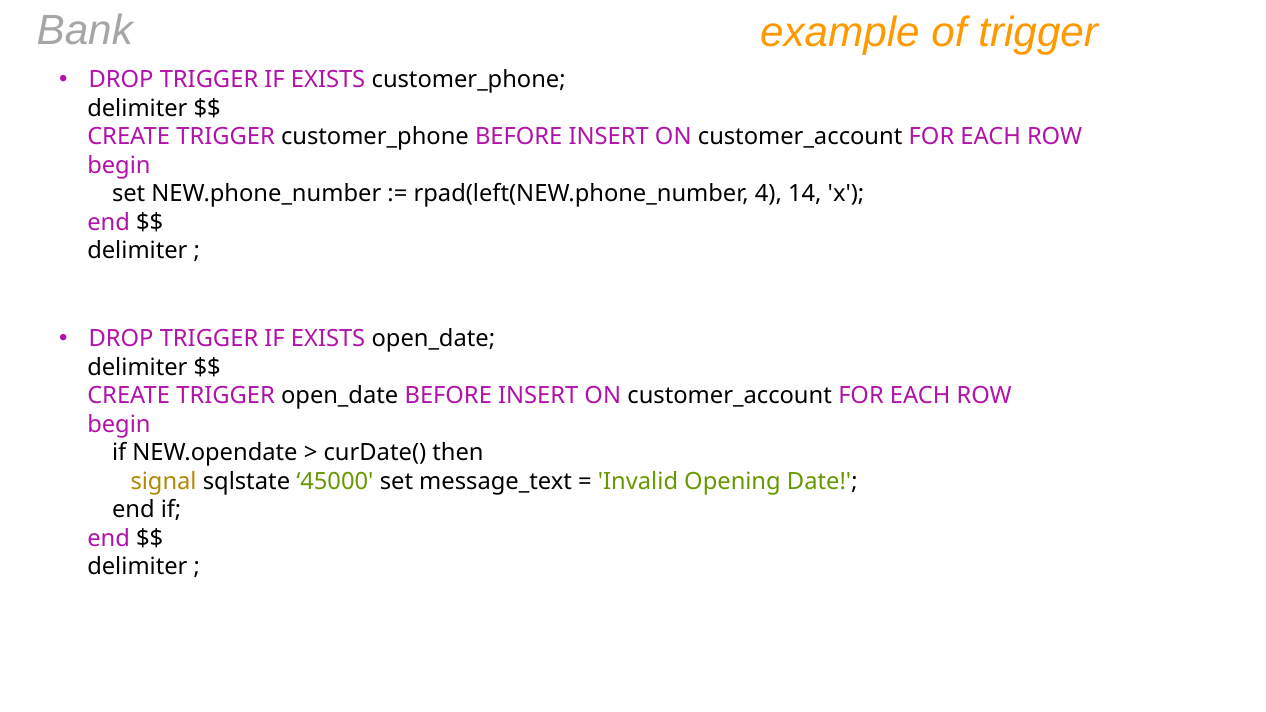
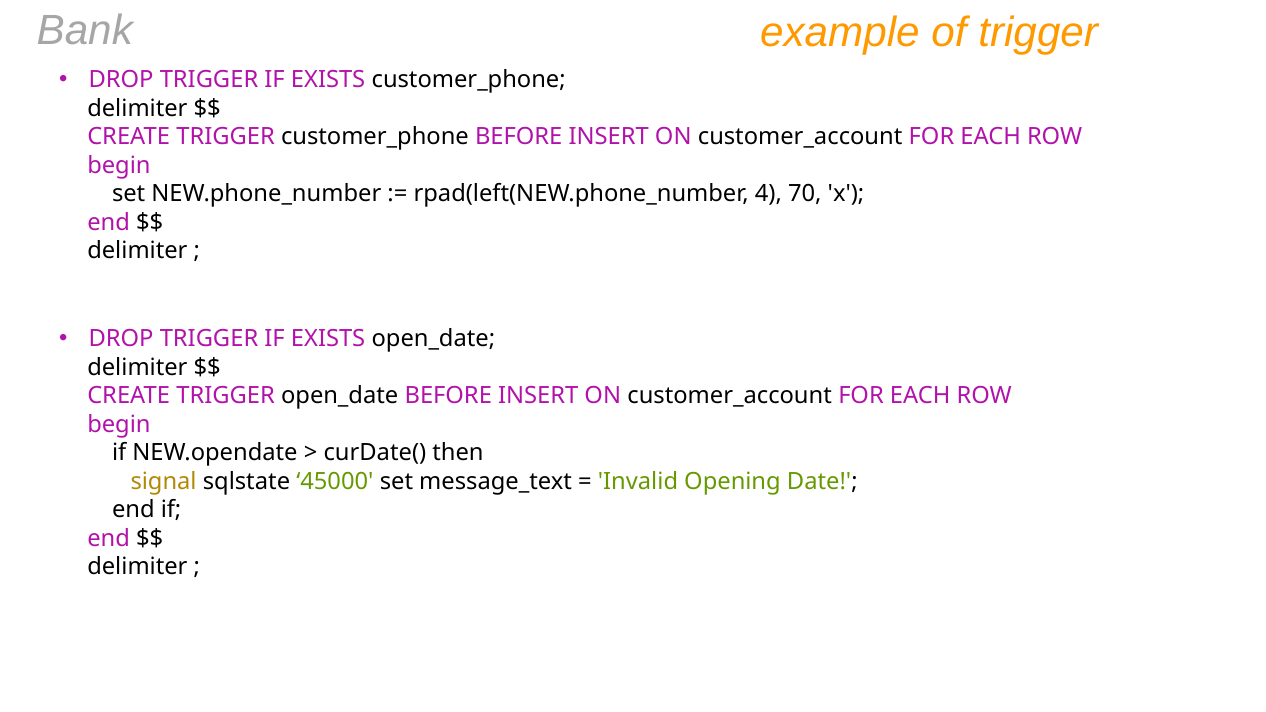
14: 14 -> 70 (805, 194)
